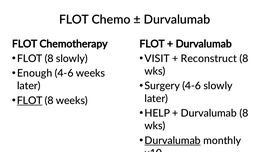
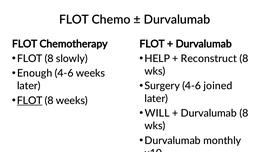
VISIT: VISIT -> HELP (157, 58)
4-6 slowly: slowly -> joined (218, 86)
HELP: HELP -> WILL (157, 113)
Durvalumab underline: present -> none (173, 140)
